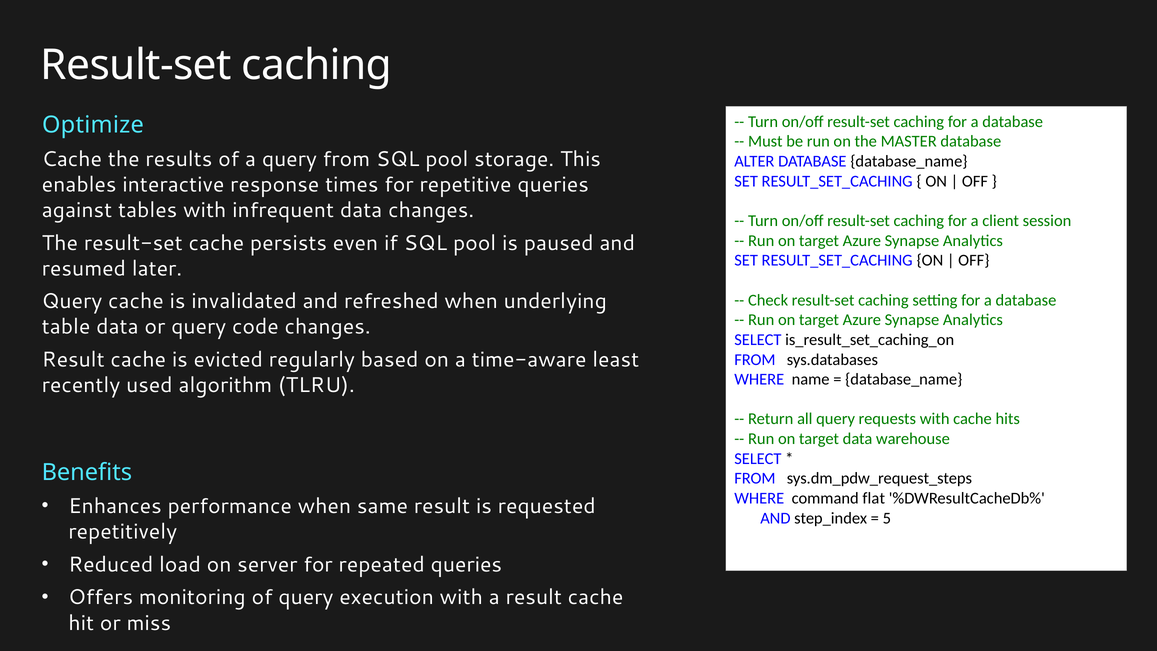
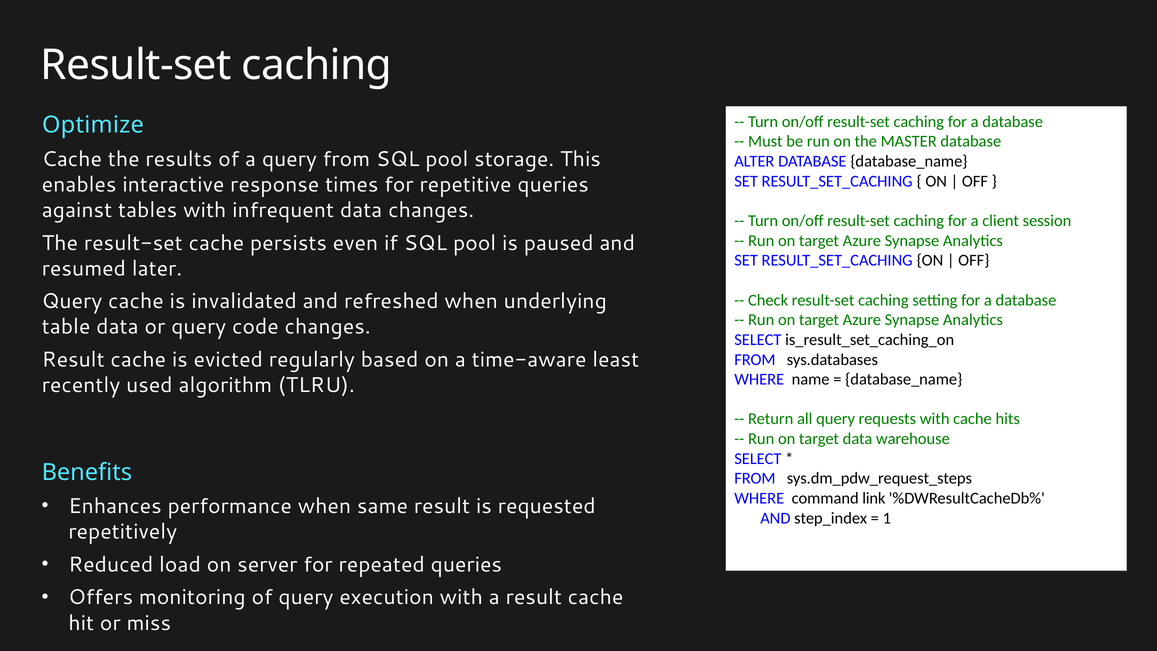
flat: flat -> link (874, 498)
5: 5 -> 1 (887, 518)
